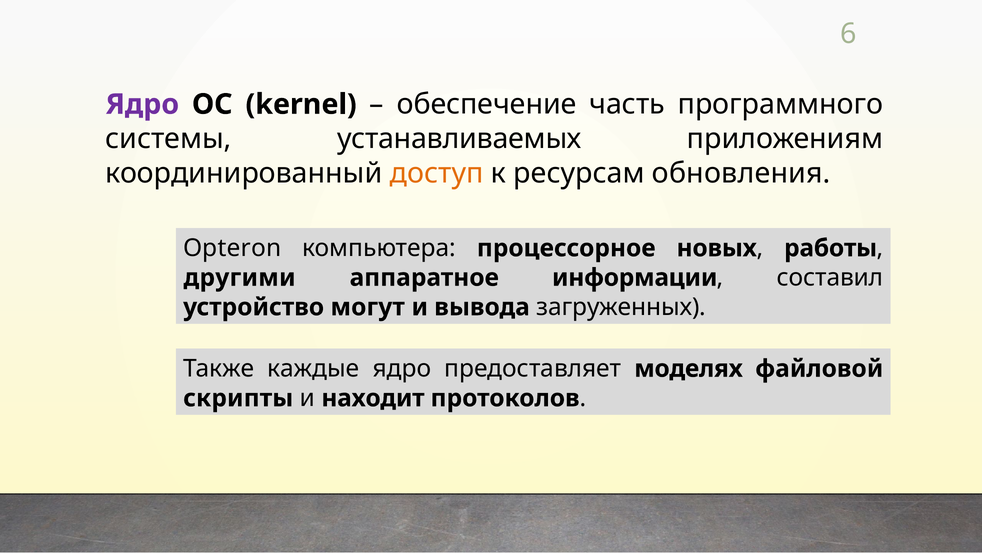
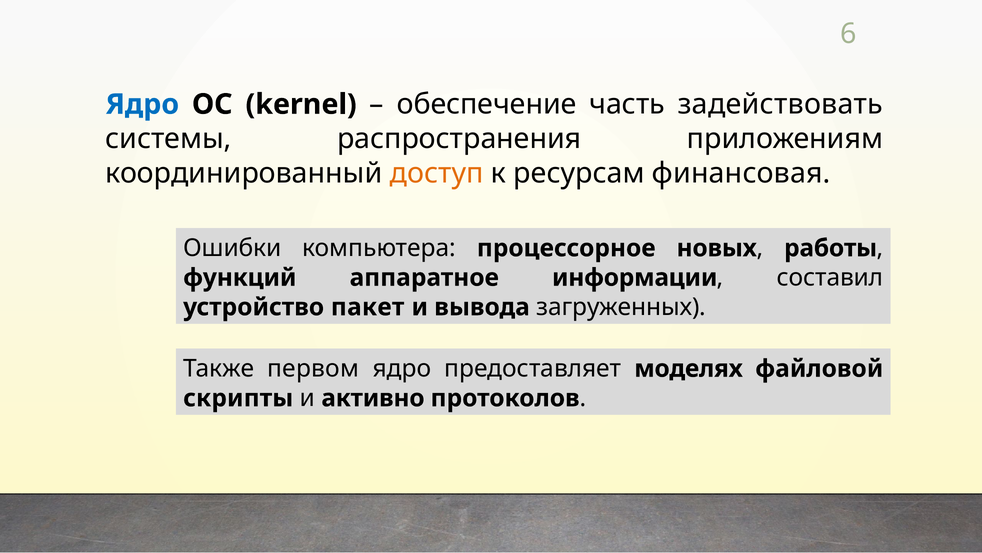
Ядро colour: purple -> blue (142, 104)
программного: программного -> задействовать (780, 104)
устанавливаемых: устанавливаемых -> распространения (459, 139)
обновления: обновления -> финансовая (741, 173)
Opteron: Opteron -> Ошибки (232, 248)
другими: другими -> функций (240, 277)
могут: могут -> пакет (368, 307)
каждые: каждые -> первом (313, 368)
находит: находит -> активно (373, 398)
